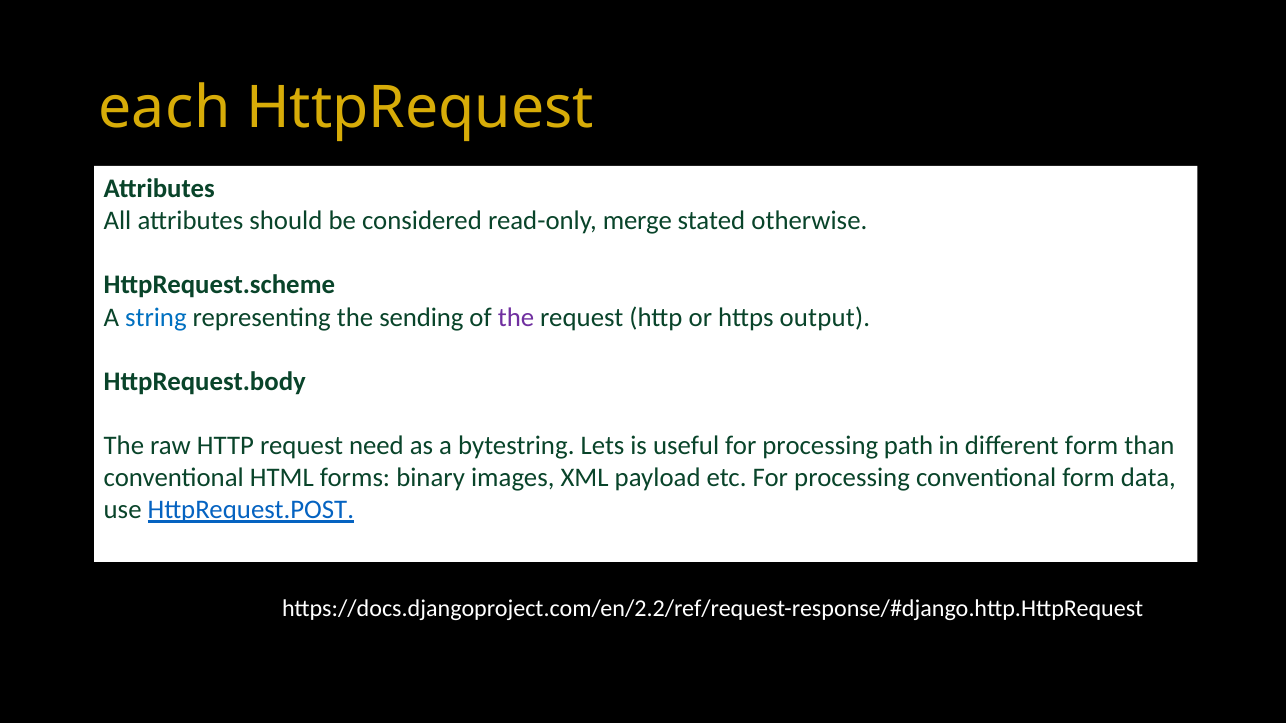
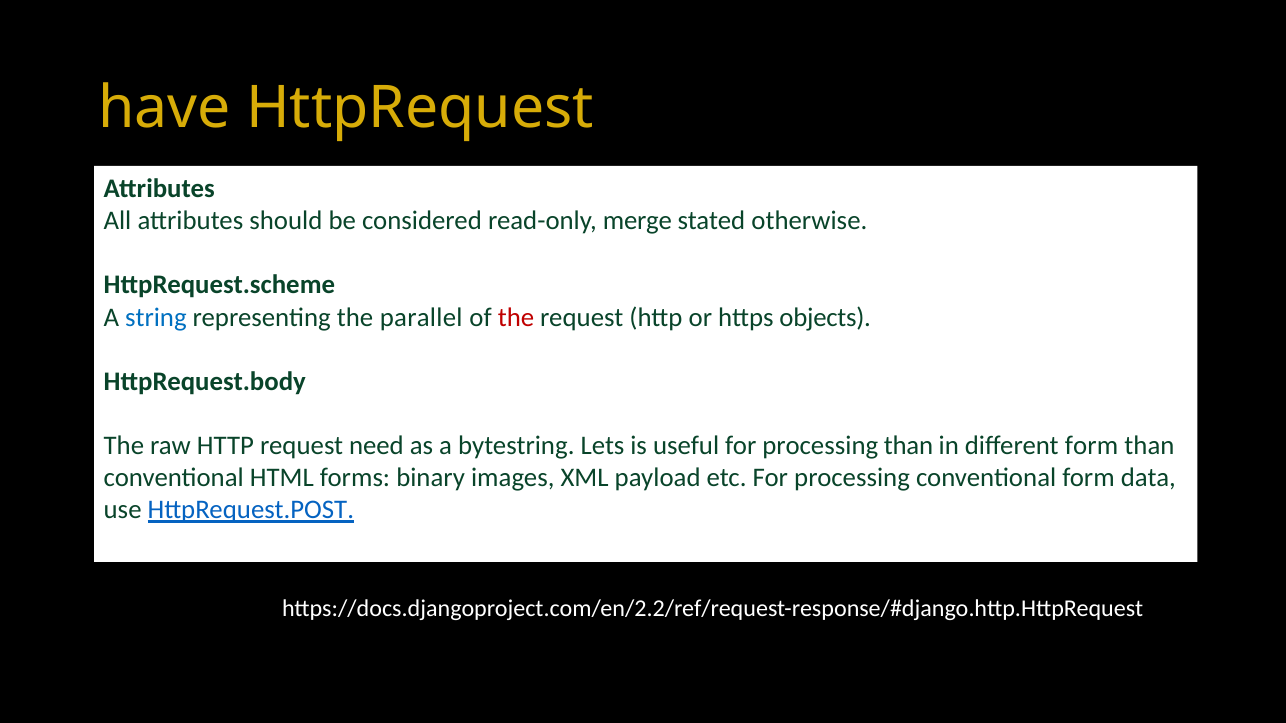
each: each -> have (164, 108)
sending: sending -> parallel (421, 317)
the colour: purple -> red (516, 317)
output: output -> objects (825, 317)
processing path: path -> than (909, 446)
